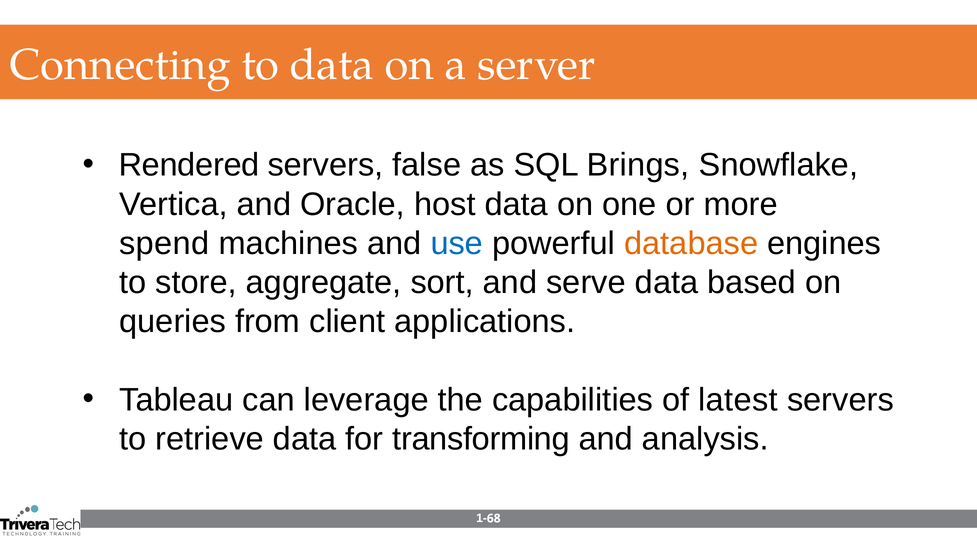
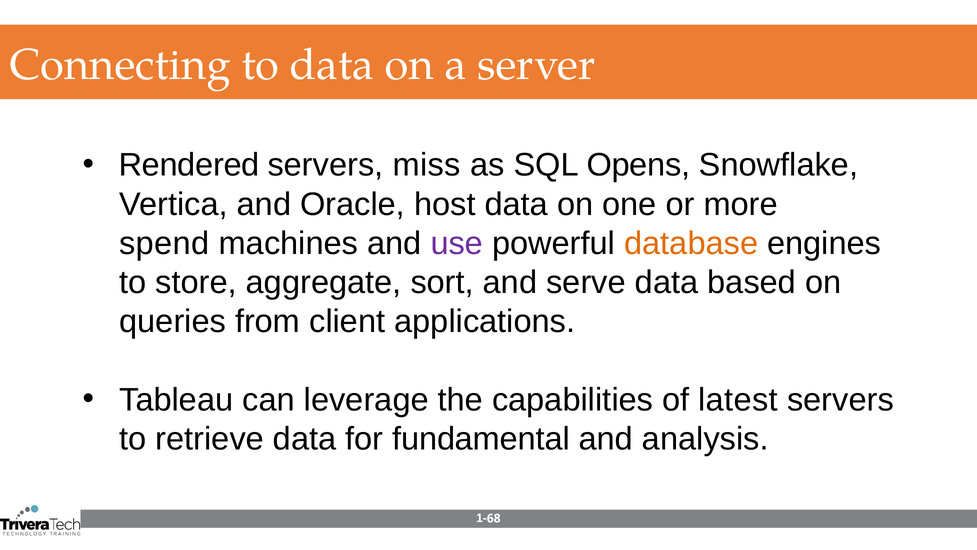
false: false -> miss (427, 165)
Brings: Brings -> Opens (638, 165)
use colour: blue -> purple (457, 243)
transforming: transforming -> fundamental (481, 439)
